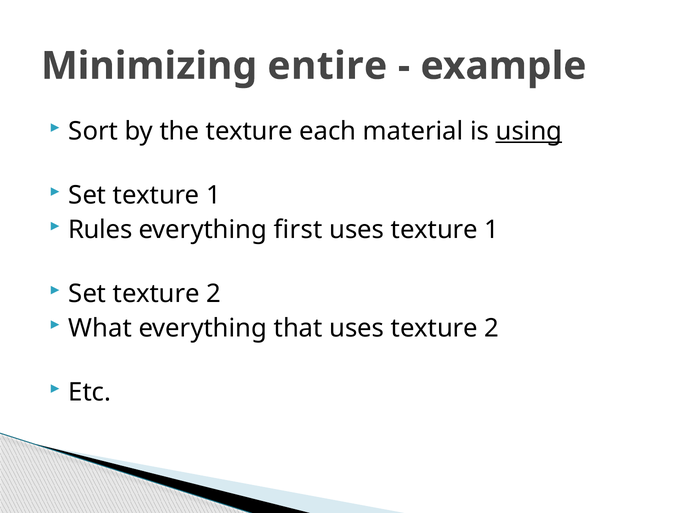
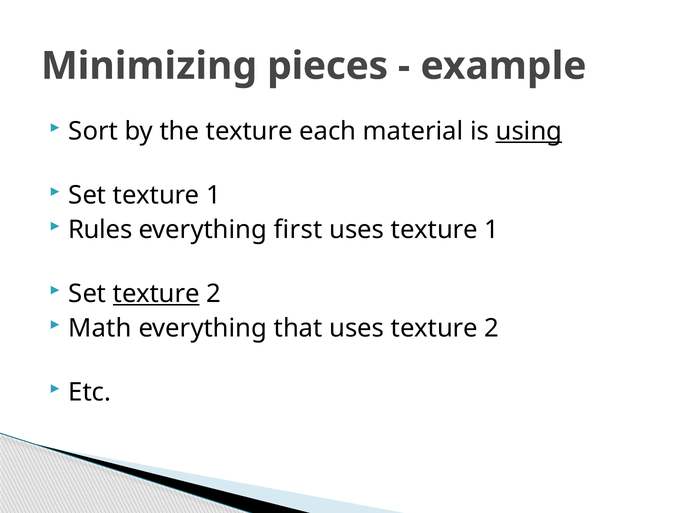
entire: entire -> pieces (328, 66)
texture underline: none -> present (156, 294)
What: What -> Math (100, 329)
